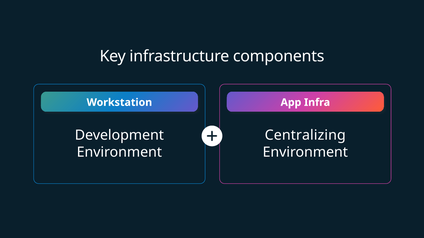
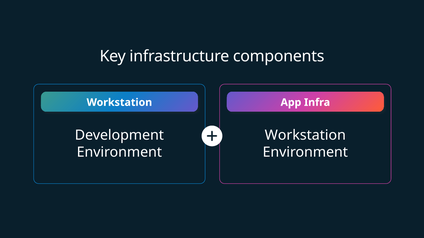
Centralizing: Centralizing -> Workstation (305, 135)
